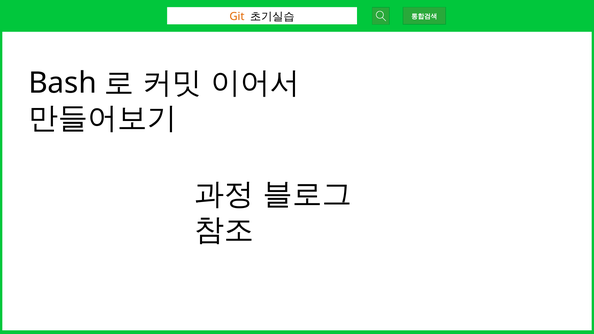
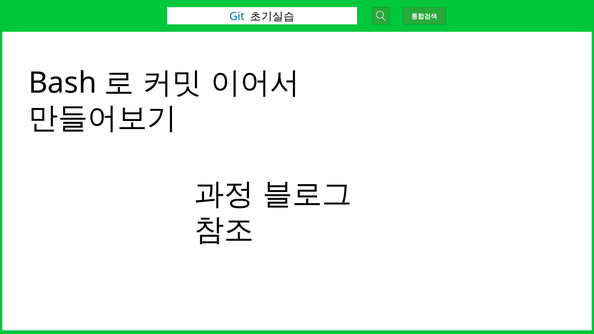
Git colour: orange -> blue (237, 16)
